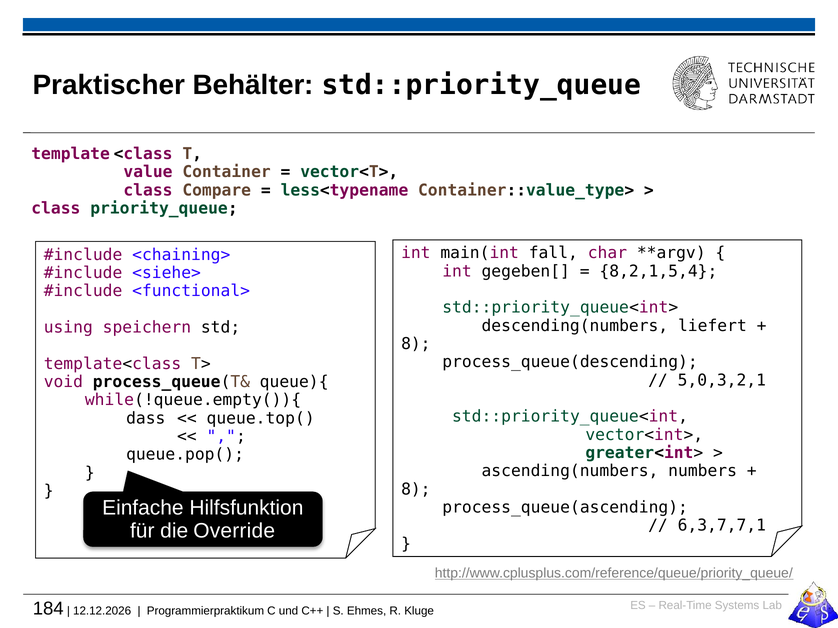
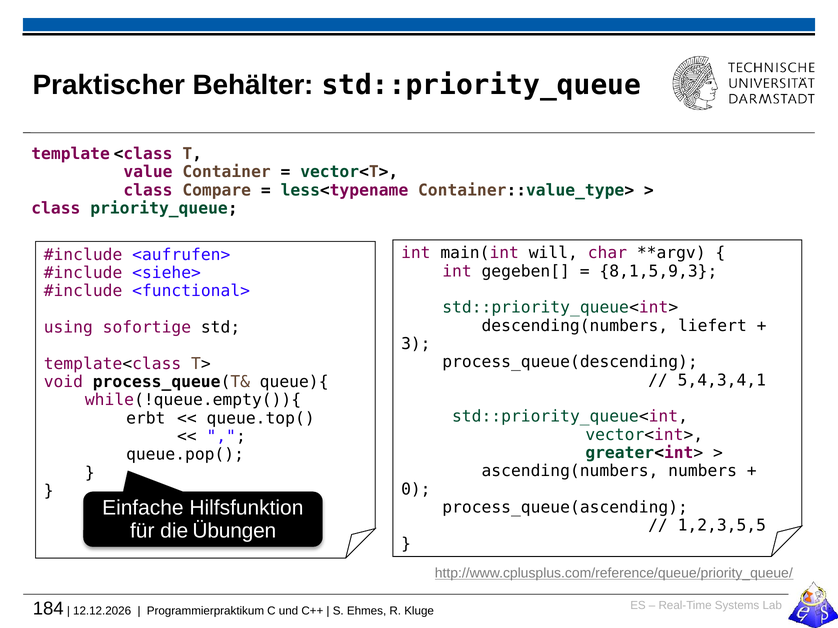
fall: fall -> will (553, 253)
<chaining>: <chaining> -> <aufrufen> (181, 255)
8,2,1,5,4: 8,2,1,5,4 -> 8,1,5,9,3 (658, 271)
speichern: speichern -> sofortige (147, 328)
8: 8 -> 3 (416, 344)
5,0,3,2,1: 5,0,3,2,1 -> 5,4,3,4,1 (722, 381)
dass: dass -> erbt (146, 419)
8: 8 -> 0 (416, 490)
6,3,7,7,1: 6,3,7,7,1 -> 1,2,3,5,5 (722, 526)
Override: Override -> Übungen (234, 531)
